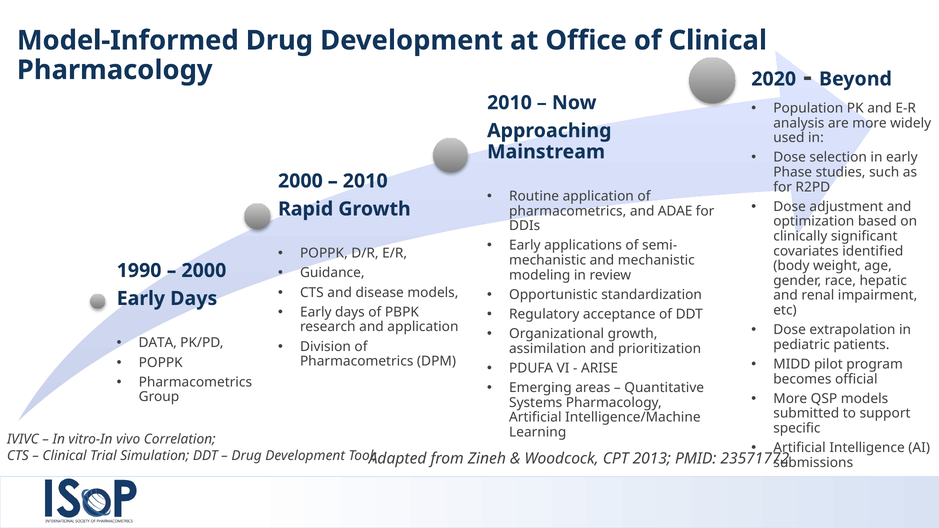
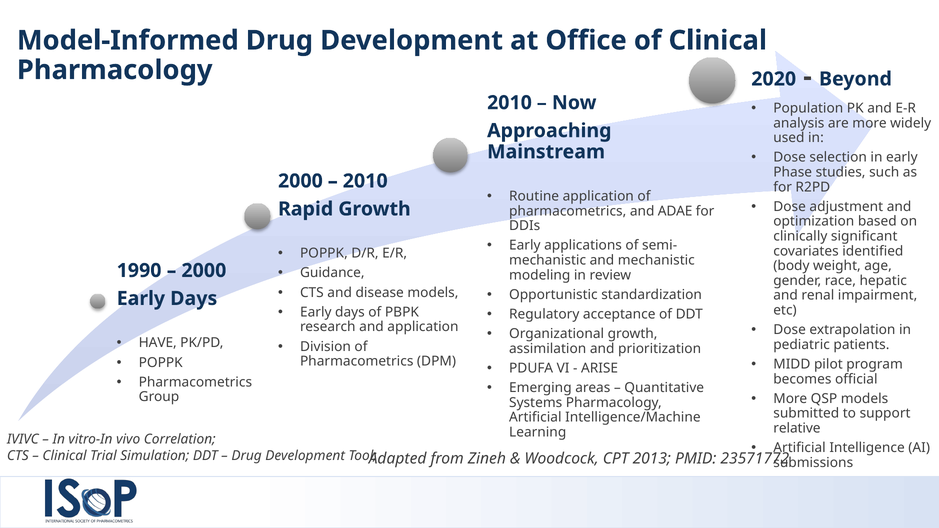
DATA: DATA -> HAVE (158, 343)
specific: specific -> relative (797, 428)
